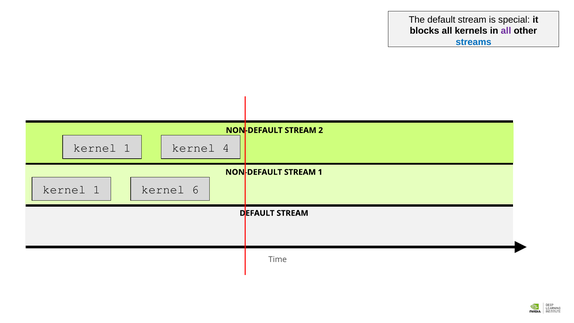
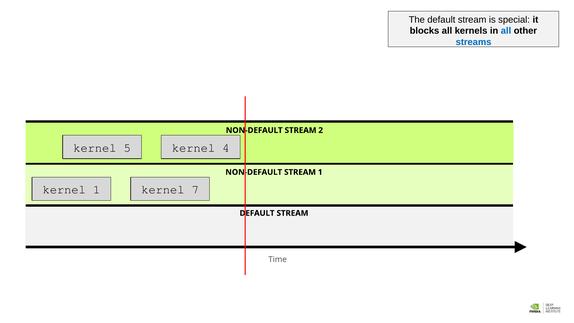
all colour: purple -> blue (506, 31)
1: 1 -> 5 (127, 148)
6: 6 -> 7 (195, 190)
